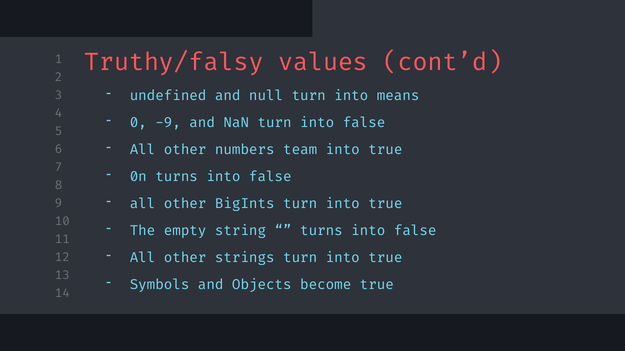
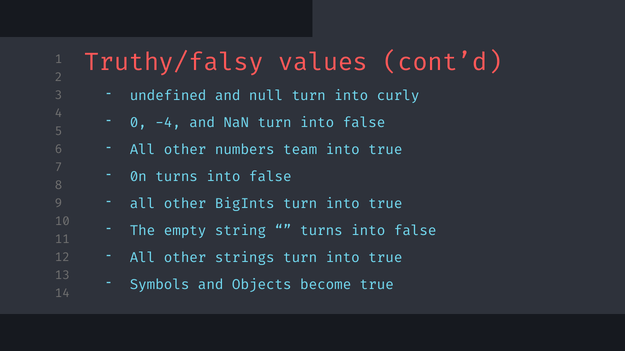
means: means -> curly (398, 96)
-9: -9 -> -4 (168, 123)
